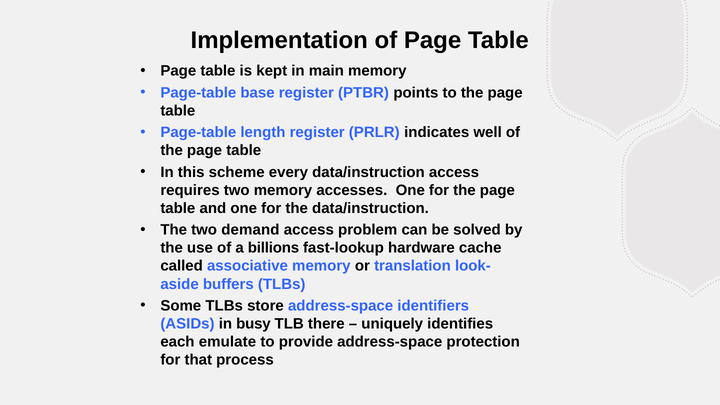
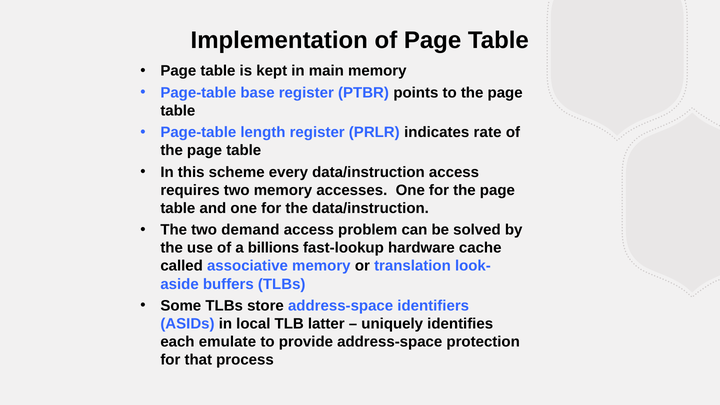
well: well -> rate (488, 133)
busy: busy -> local (253, 324)
there: there -> latter (326, 324)
